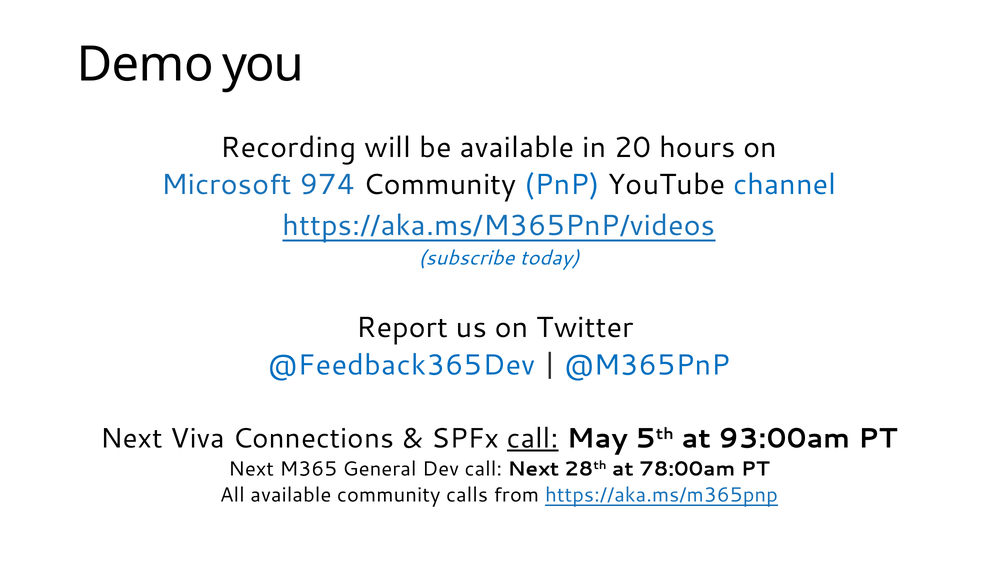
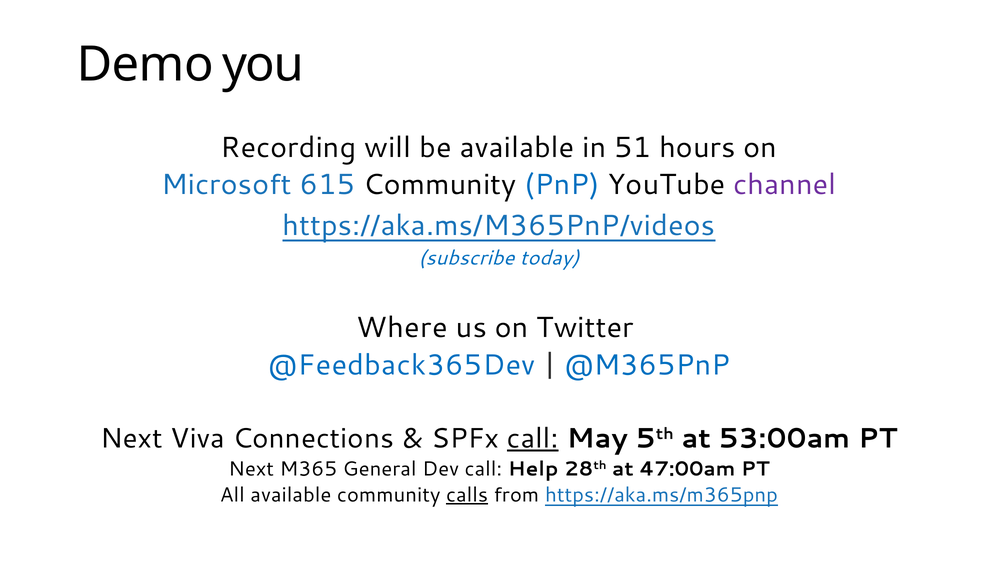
20: 20 -> 51 (633, 148)
974: 974 -> 615 (327, 185)
channel colour: blue -> purple (785, 185)
Report: Report -> Where (402, 328)
93:00am: 93:00am -> 53:00am (785, 439)
call Next: Next -> Help (533, 469)
78:00am: 78:00am -> 47:00am (687, 469)
calls underline: none -> present (467, 495)
